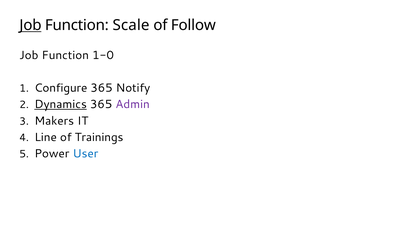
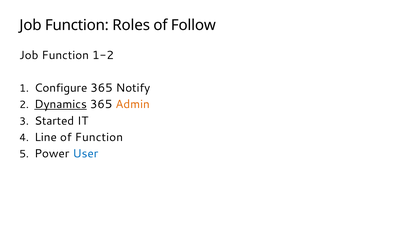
Job underline: present -> none (30, 25)
Scale: Scale -> Roles (131, 25)
1-0: 1-0 -> 1-2 (103, 55)
Admin colour: purple -> orange (133, 104)
Makers: Makers -> Started (54, 121)
of Trainings: Trainings -> Function (99, 137)
